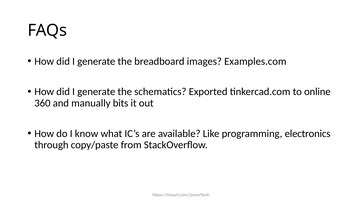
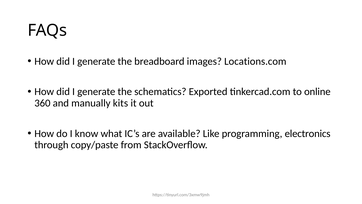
Examples.com: Examples.com -> Locations.com (255, 61)
bits: bits -> kits (120, 103)
